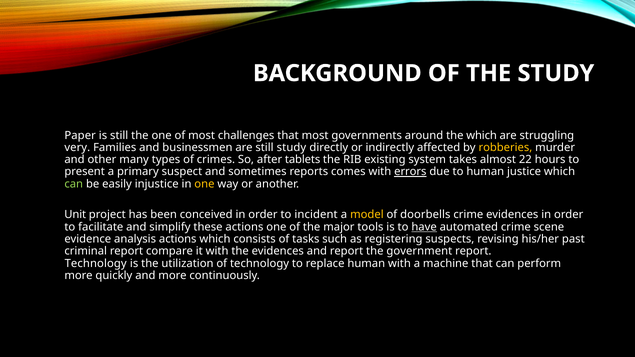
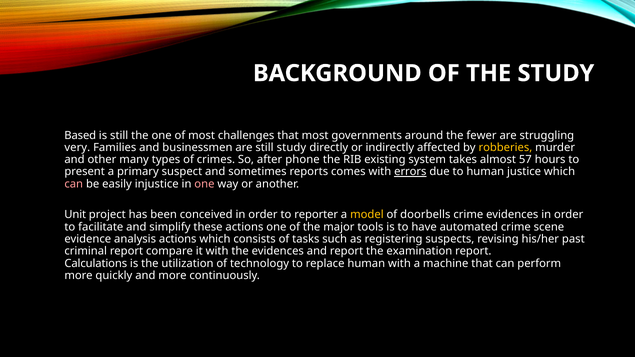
Paper: Paper -> Based (80, 135)
the which: which -> fewer (482, 135)
tablets: tablets -> phone (303, 160)
22: 22 -> 57 (525, 160)
can colour: light green -> pink (74, 184)
one colour: yellow -> pink (204, 184)
incident: incident -> reporter (316, 215)
have underline: present -> none (424, 227)
government: government -> examination (419, 251)
Technology: Technology -> Calculations (96, 263)
